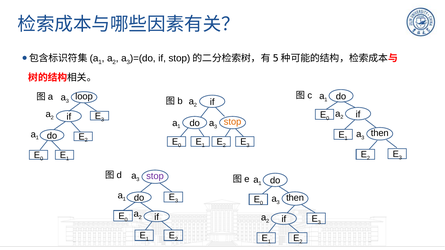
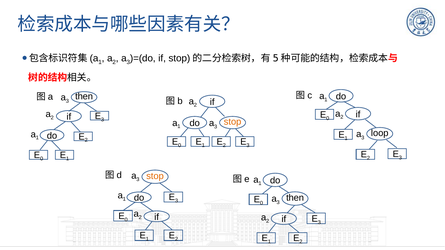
loop: loop -> then (84, 97)
then: then -> loop (380, 133)
stop colour: purple -> orange (155, 176)
